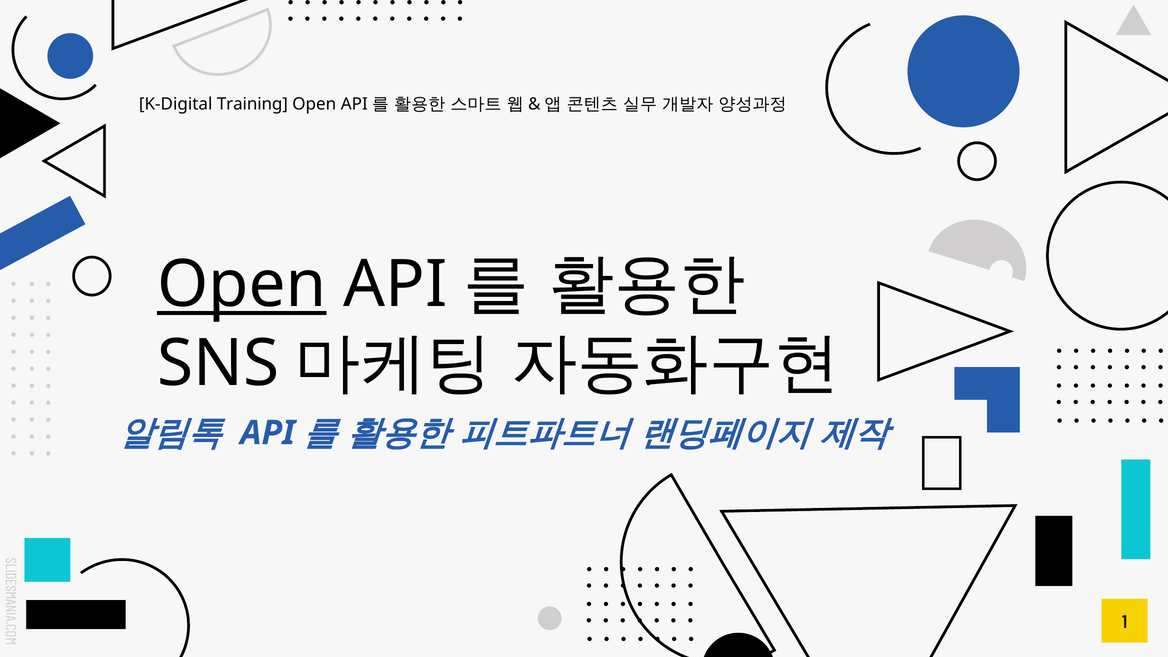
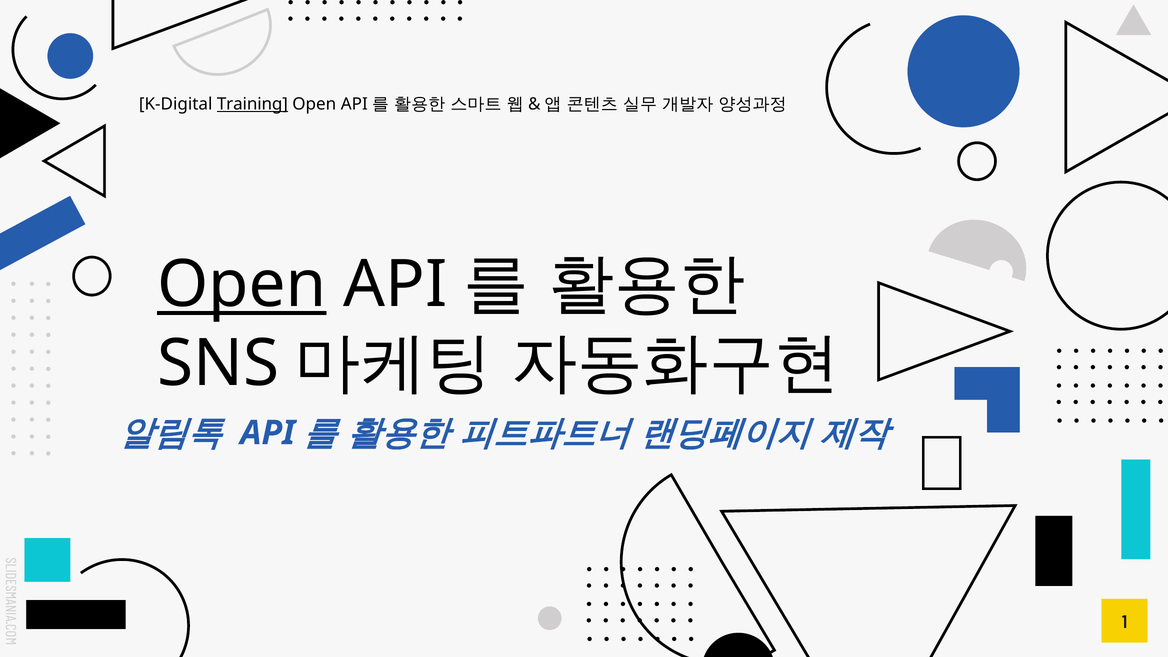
Training underline: none -> present (252, 104)
